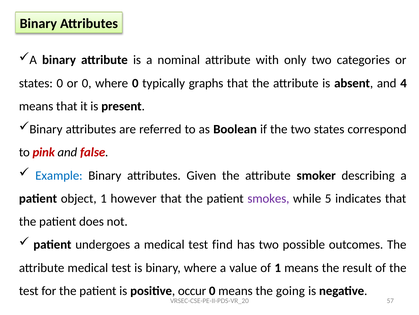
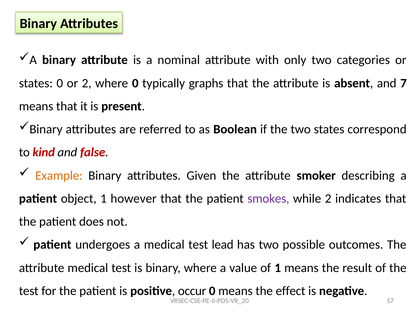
or 0: 0 -> 2 (87, 83)
4: 4 -> 7 (403, 83)
pink: pink -> kind (44, 152)
Example colour: blue -> orange (59, 175)
while 5: 5 -> 2 (328, 198)
find: find -> lead (223, 244)
going: going -> effect (291, 290)
